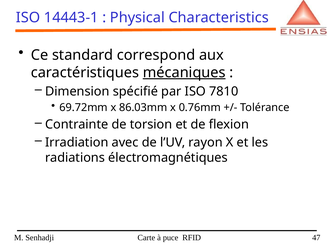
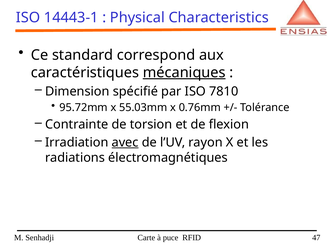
69.72mm: 69.72mm -> 95.72mm (84, 107)
86.03mm: 86.03mm -> 55.03mm (143, 107)
avec underline: none -> present (125, 142)
